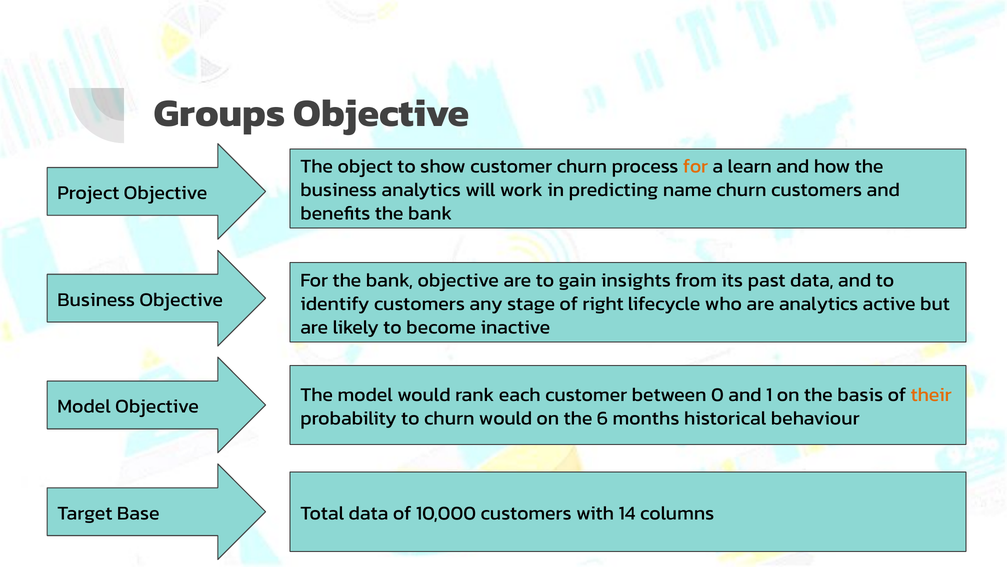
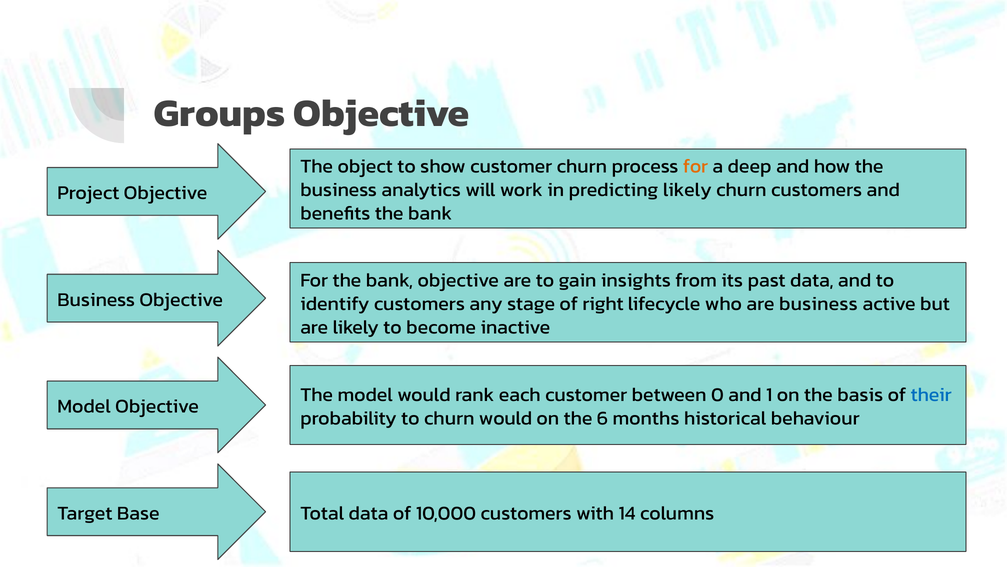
learn: learn -> deep (750, 166)
predicting name: name -> likely (687, 190)
are analytics: analytics -> business (818, 303)
their colour: orange -> blue (931, 394)
